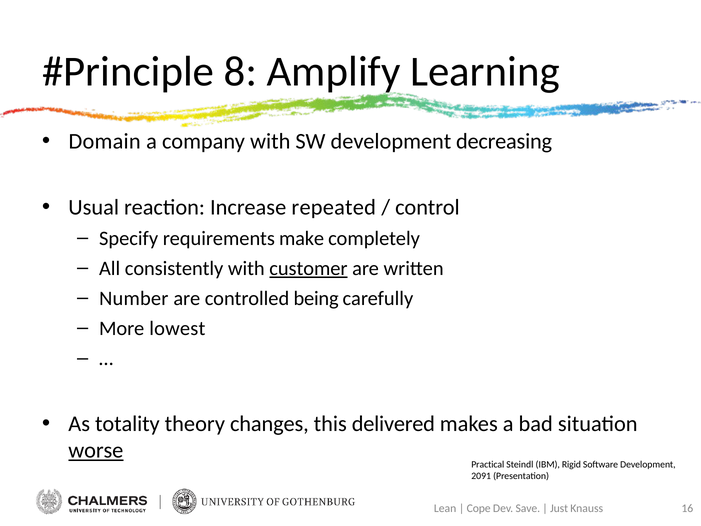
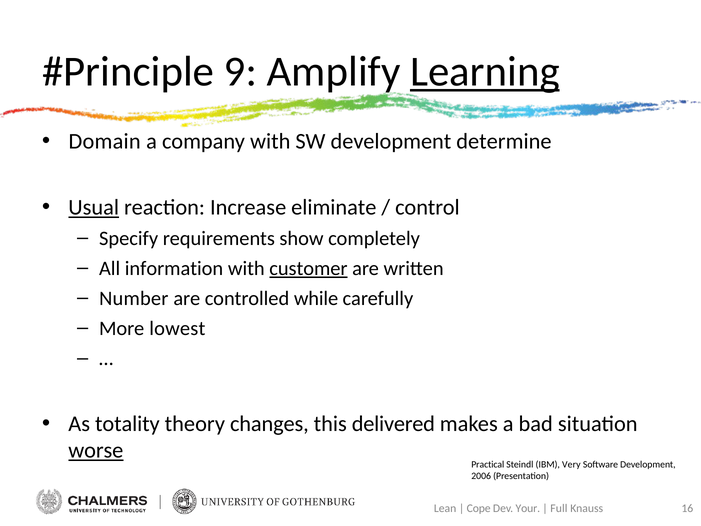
8: 8 -> 9 (240, 72)
Learning underline: none -> present (485, 72)
decreasing: decreasing -> determine (504, 141)
Usual underline: none -> present (94, 207)
repeated: repeated -> eliminate (334, 207)
make: make -> show (302, 238)
consistently: consistently -> information (174, 268)
being: being -> while (316, 298)
Rigid: Rigid -> Very (571, 464)
2091: 2091 -> 2006 (481, 476)
Save: Save -> Your (528, 508)
Just: Just -> Full (559, 508)
